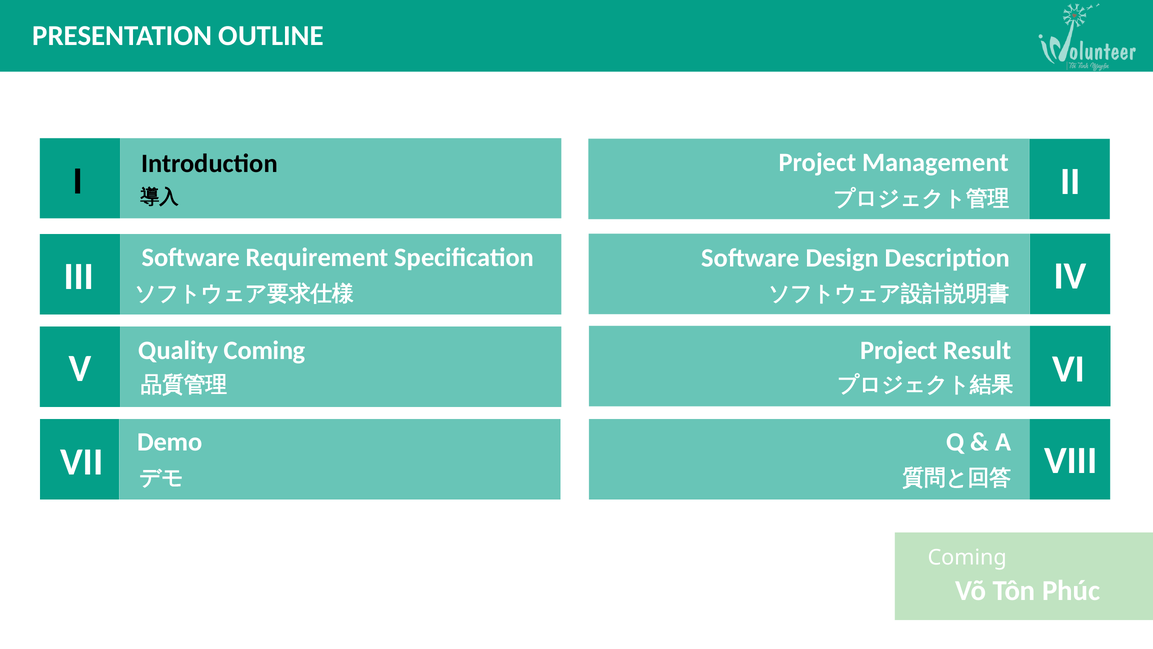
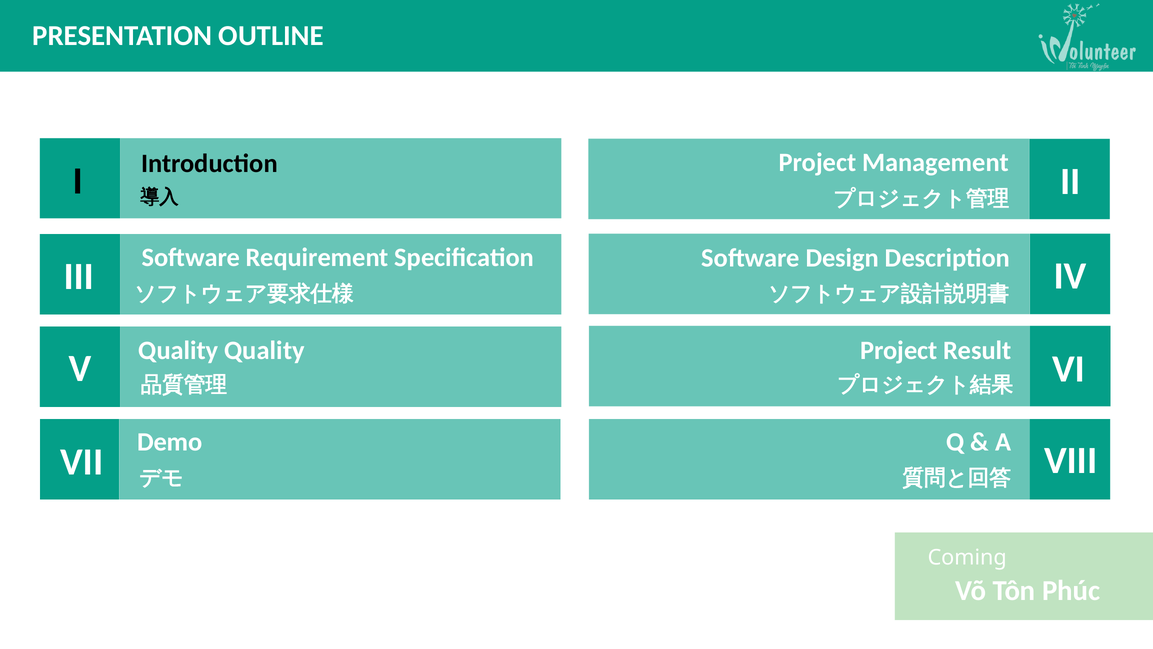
Quality Coming: Coming -> Quality (264, 350)
